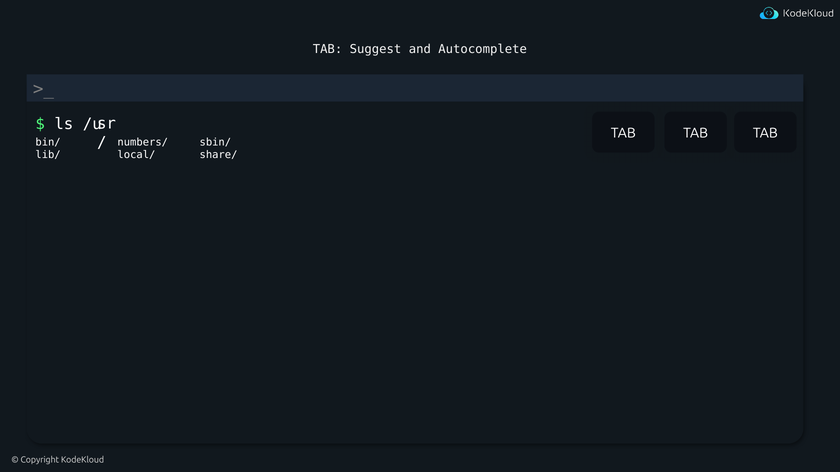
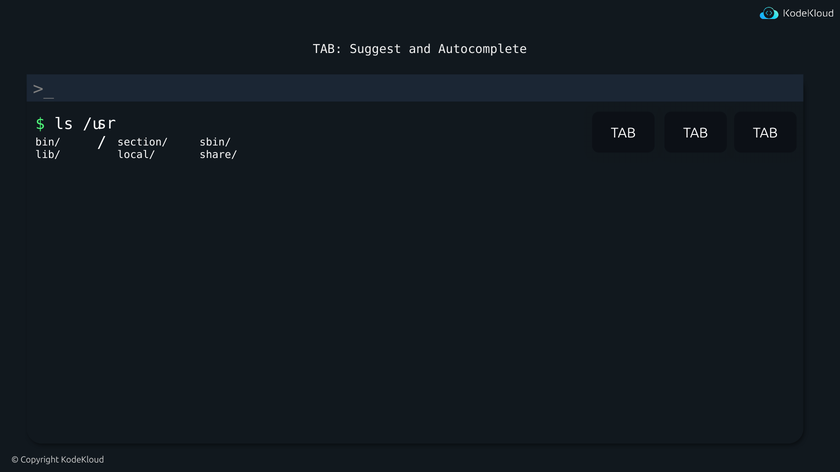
numbers/: numbers/ -> section/ (143, 142)
